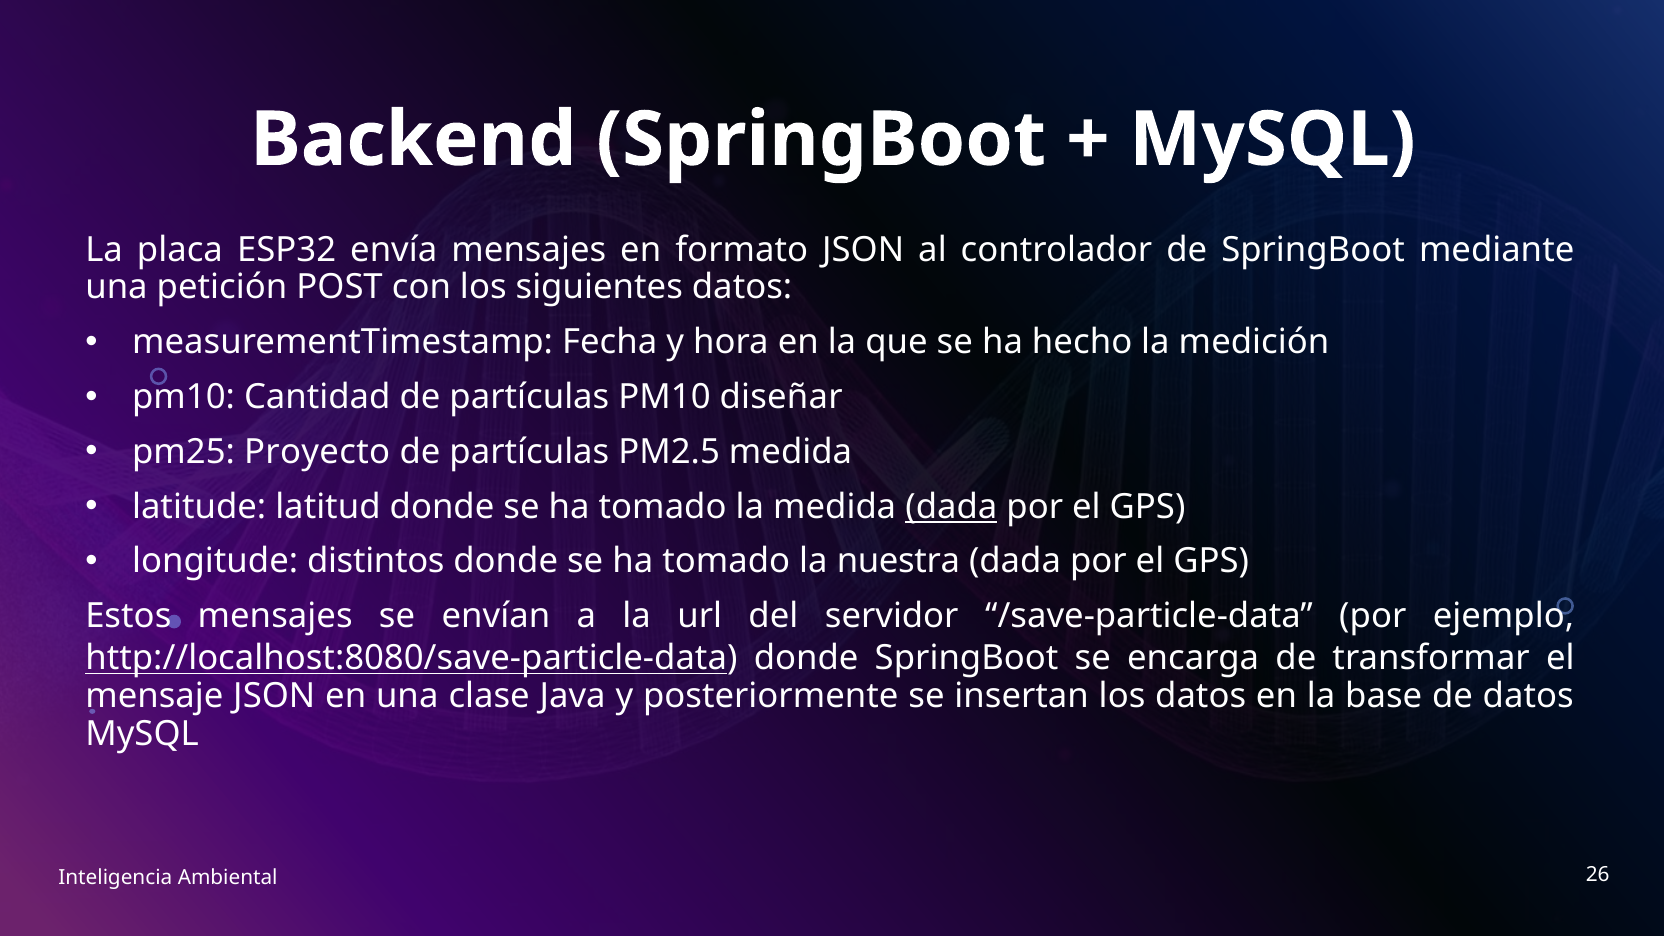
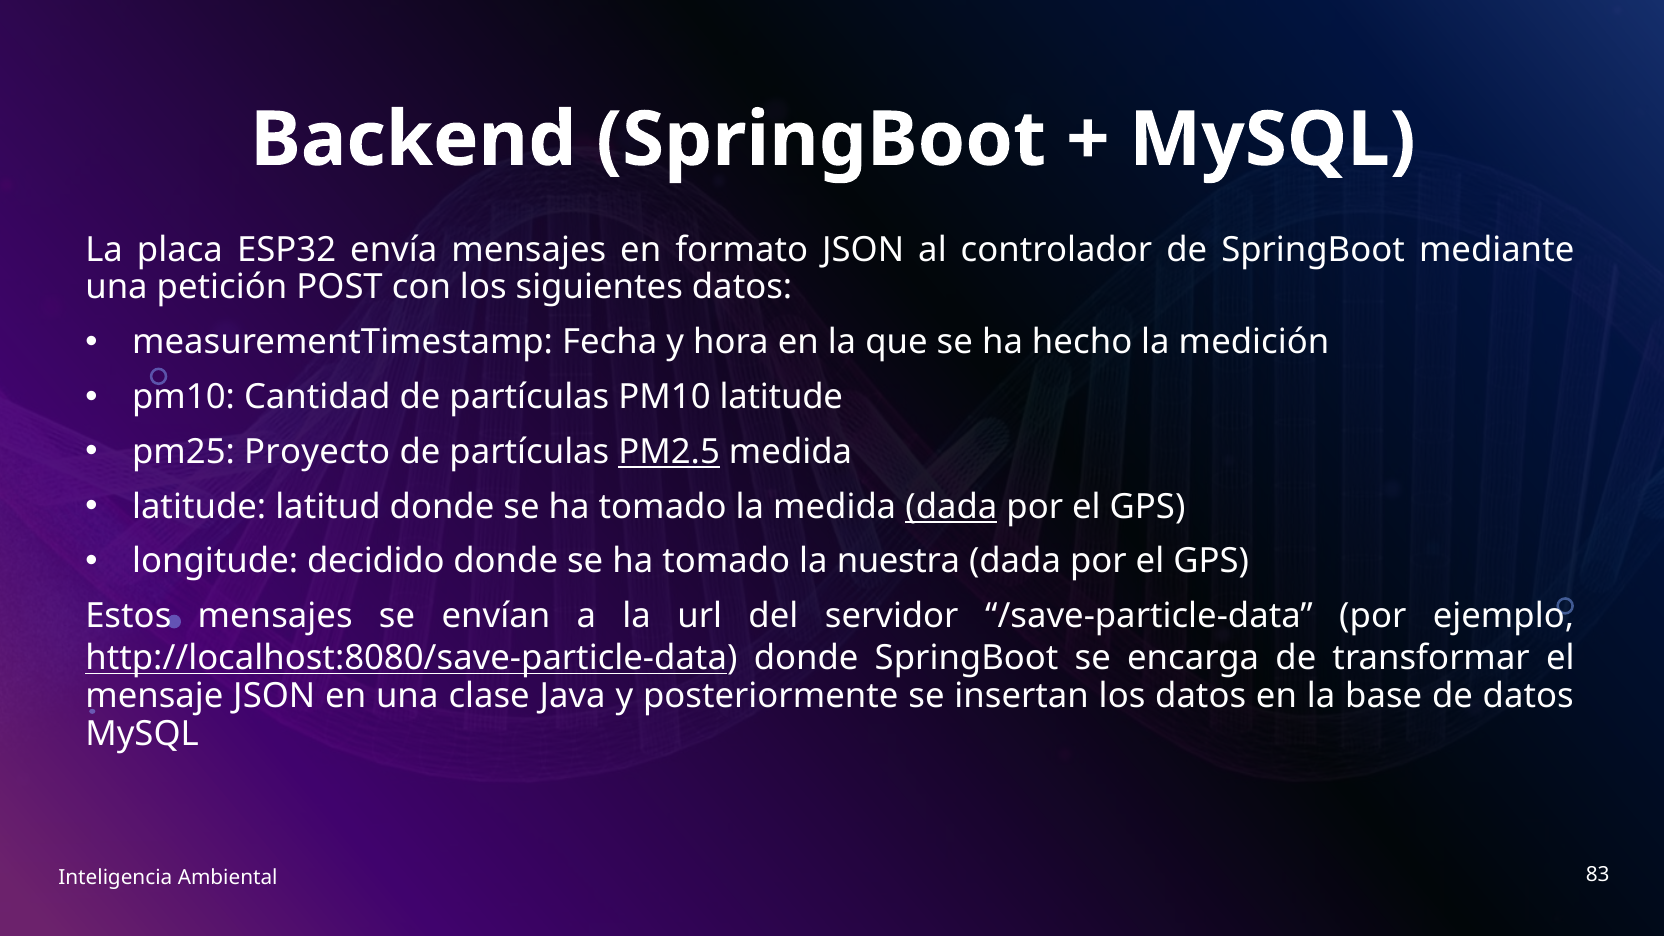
PM10 diseñar: diseñar -> latitude (781, 397)
PM2.5 underline: none -> present (669, 452)
distintos: distintos -> decidido (376, 561)
26: 26 -> 83 (1598, 874)
